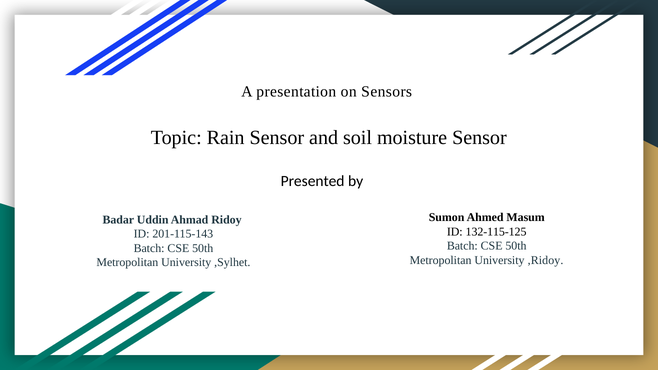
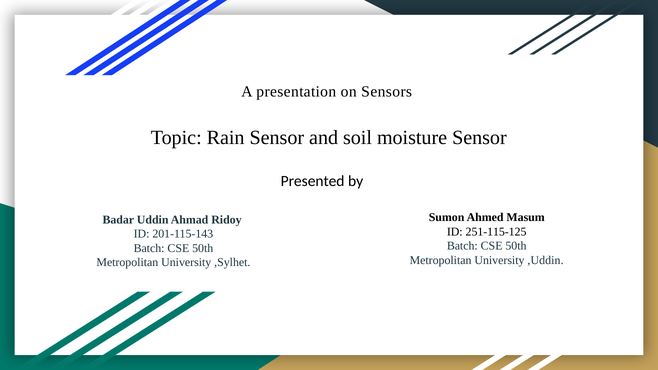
132-115-125: 132-115-125 -> 251-115-125 (496, 232)
,Ridoy: ,Ridoy -> ,Uddin (546, 260)
